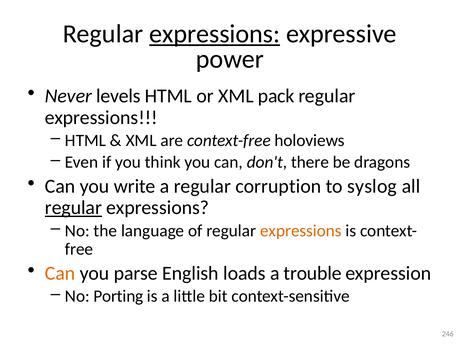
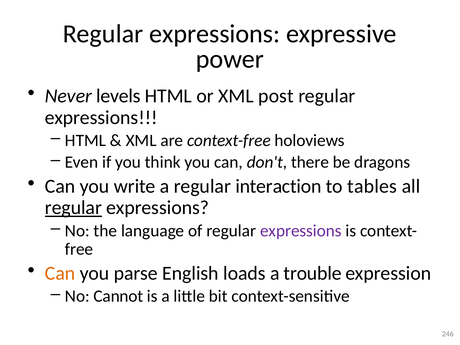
expressions underline: present -> none (215, 34)
pack: pack -> post (276, 96)
corruption: corruption -> interaction (278, 186)
syslog: syslog -> tables (372, 186)
expressions colour: orange -> purple (301, 231)
Porting: Porting -> Cannot (118, 296)
